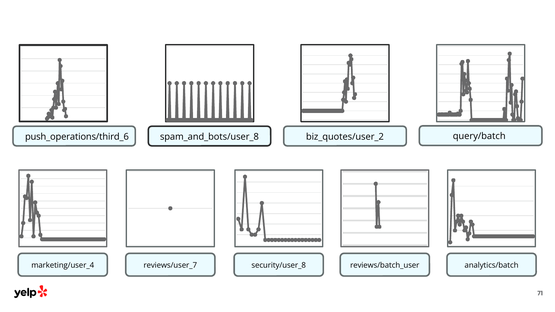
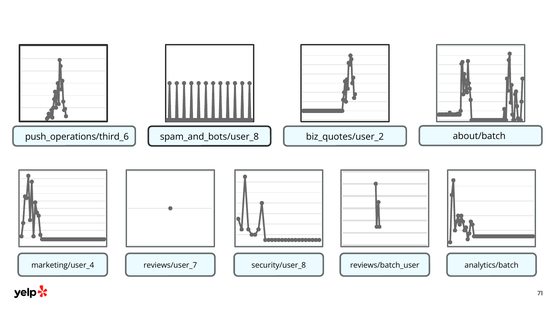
query/batch: query/batch -> about/batch (479, 136)
